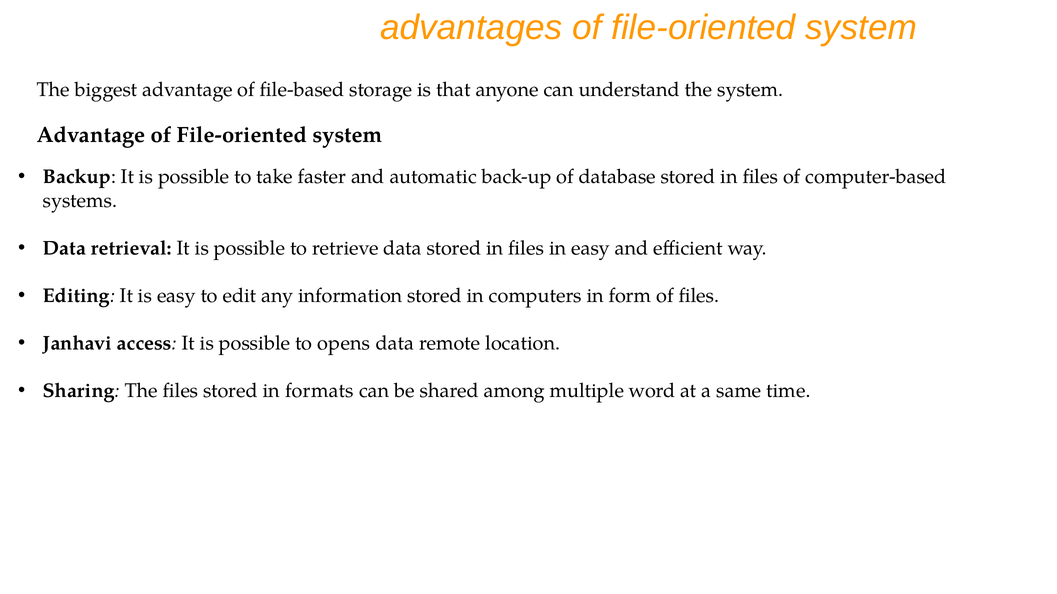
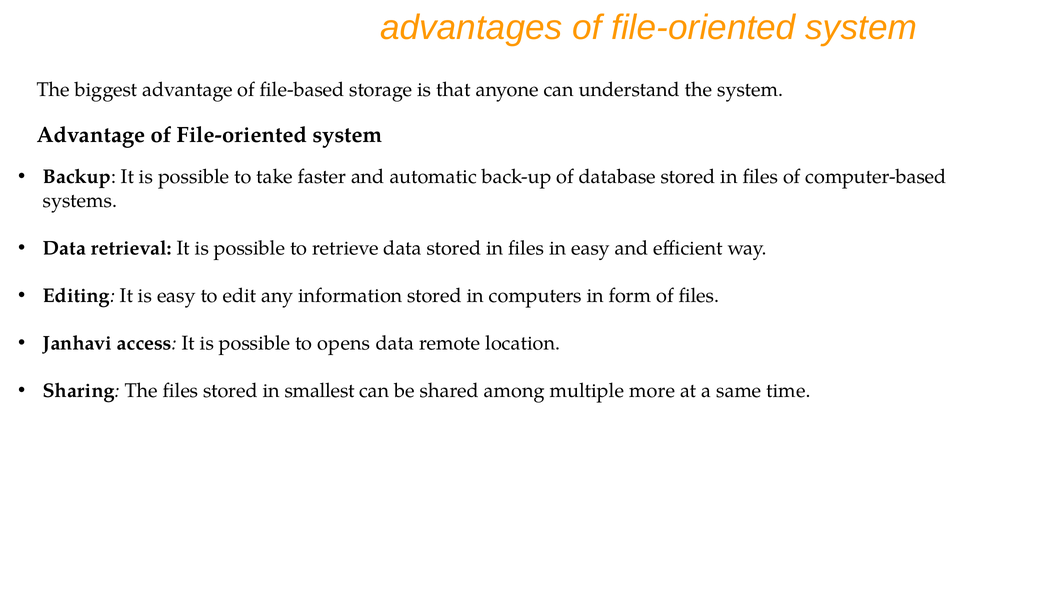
formats: formats -> smallest (320, 391)
word: word -> more (652, 391)
